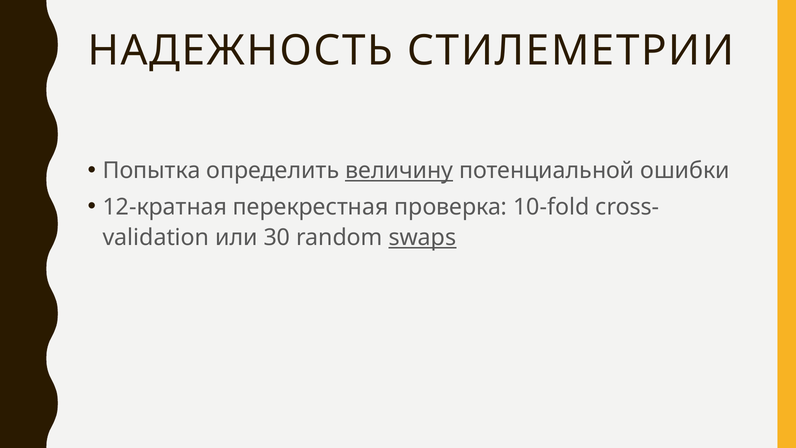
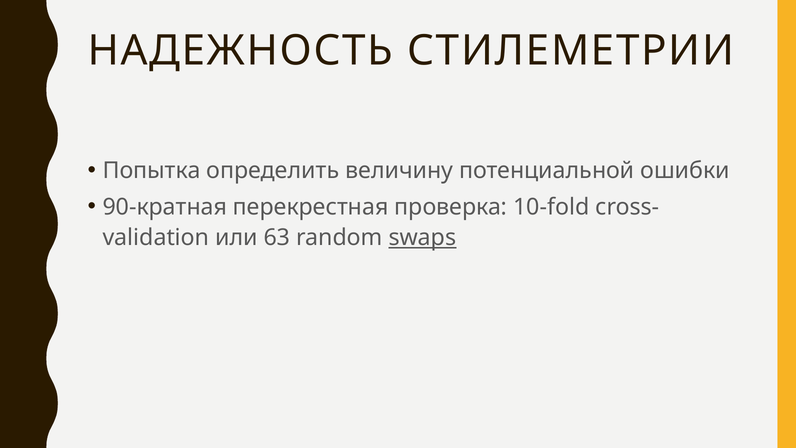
величину underline: present -> none (399, 171)
12-кратная: 12-кратная -> 90-кратная (165, 207)
30: 30 -> 63 (277, 237)
